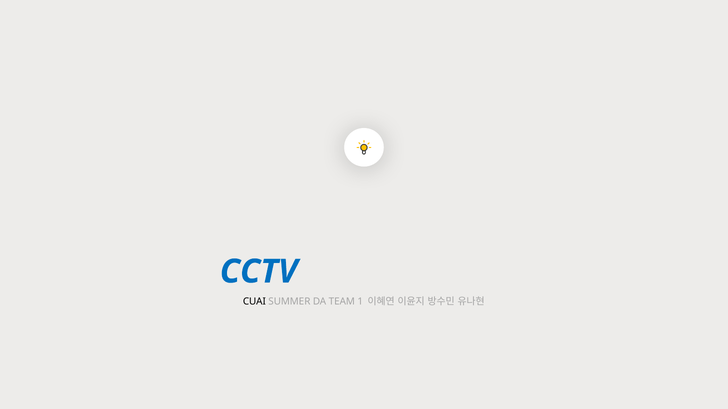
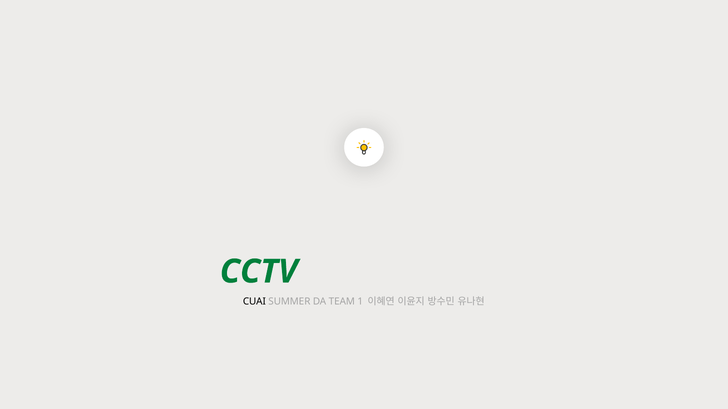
CCTV colour: blue -> green (259, 272)
